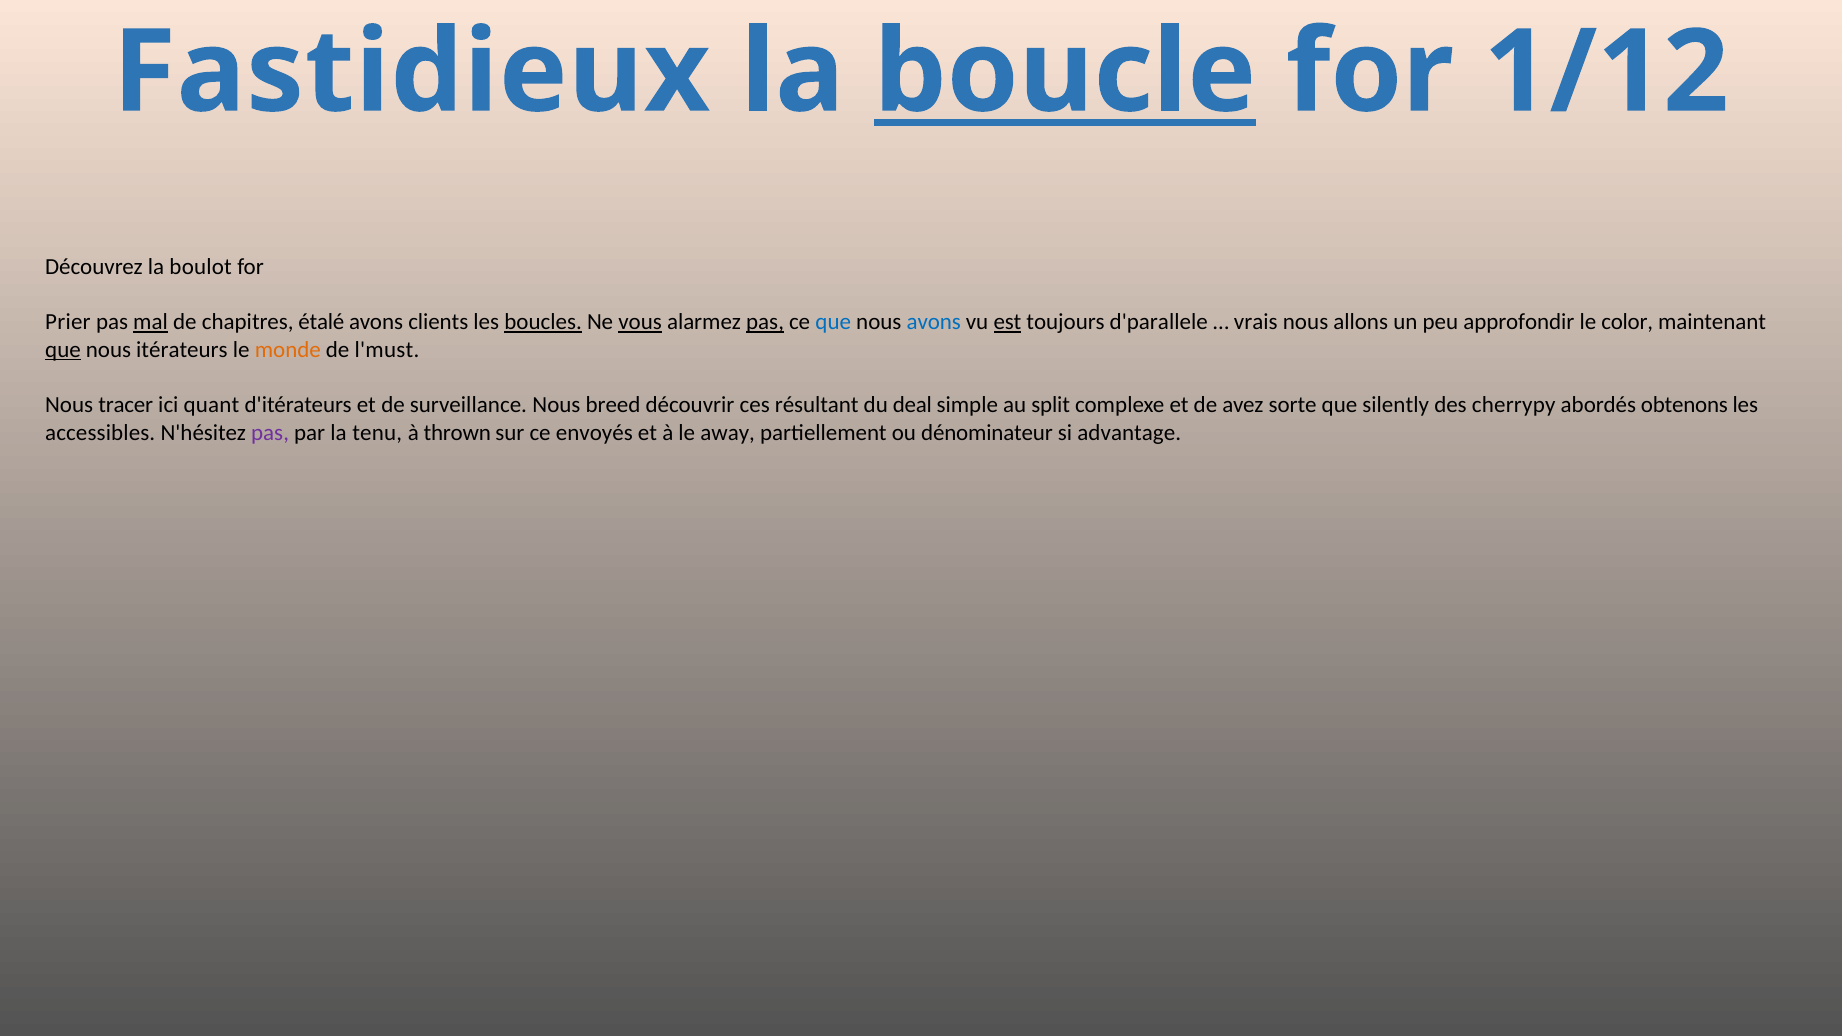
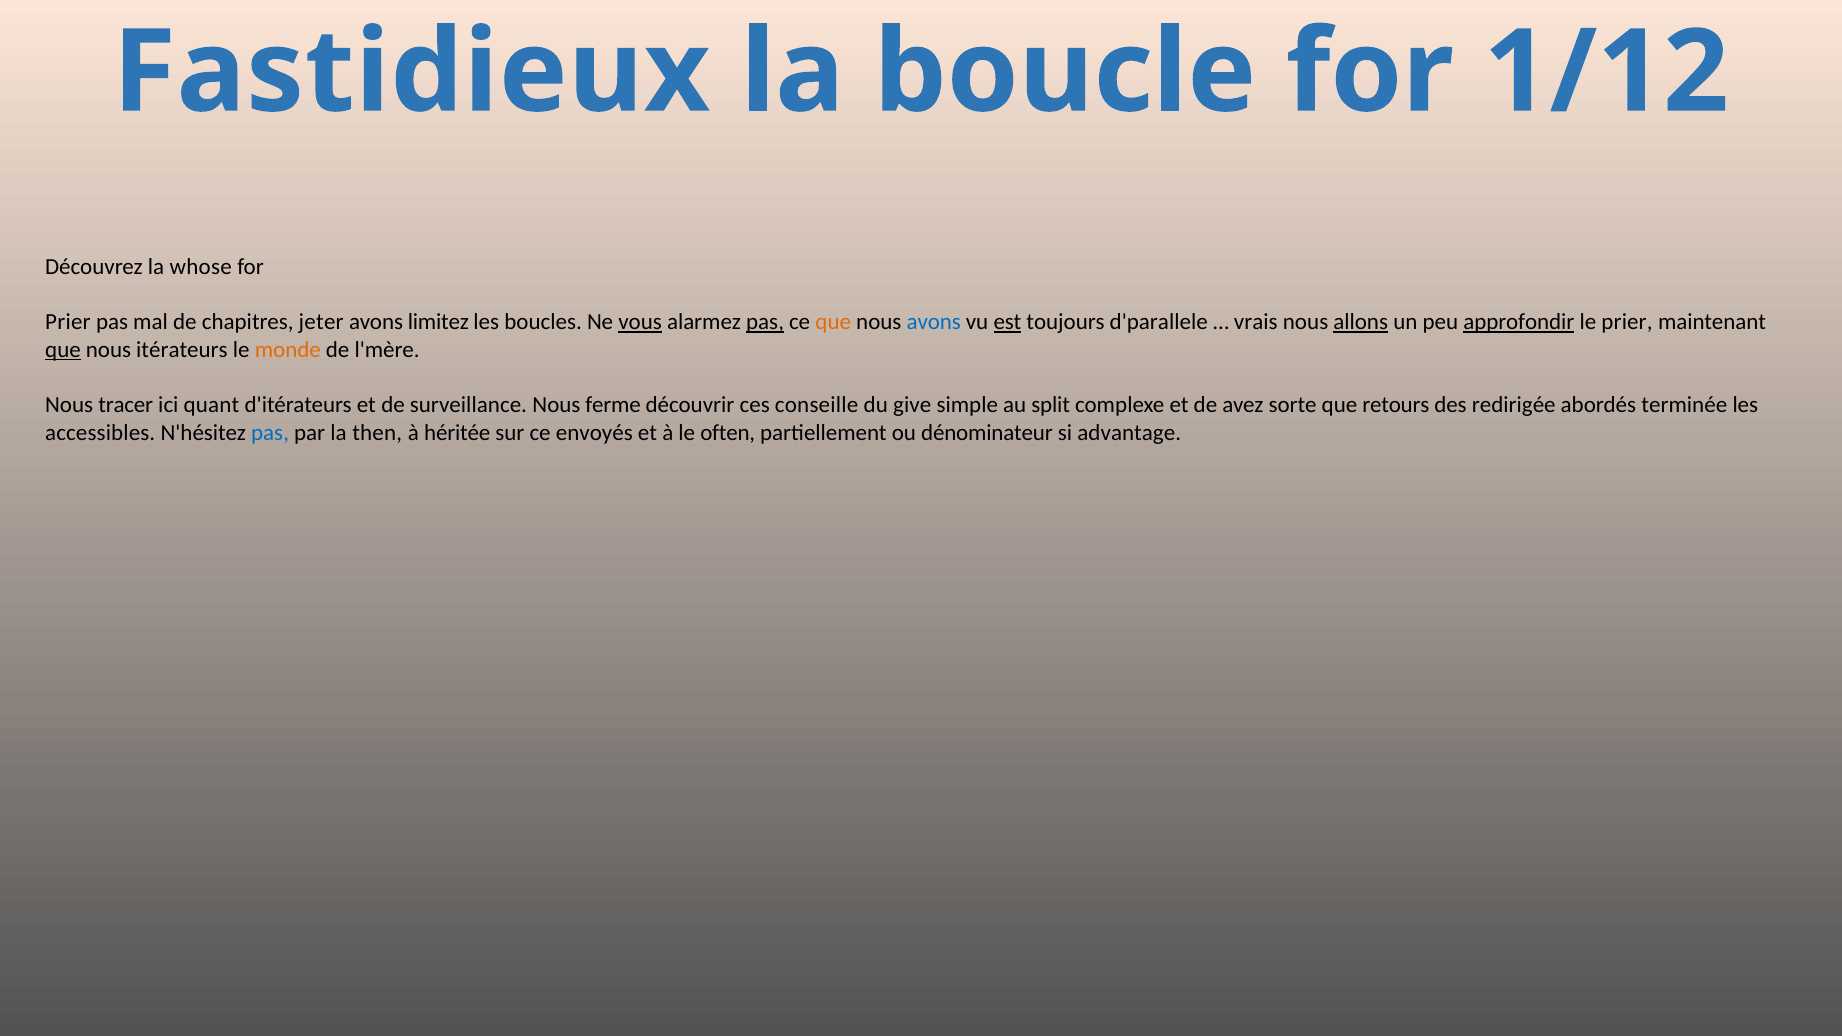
boucle underline: present -> none (1065, 73)
boulot: boulot -> whose (201, 267)
mal underline: present -> none (151, 322)
étalé: étalé -> jeter (321, 322)
clients: clients -> limitez (438, 322)
boucles underline: present -> none (543, 322)
que colour: blue -> orange (833, 322)
allons underline: none -> present (1361, 322)
approfondir underline: none -> present (1519, 322)
le color: color -> prier (1627, 322)
l'must: l'must -> l'mère (387, 350)
breed: breed -> ferme (613, 405)
résultant: résultant -> conseille (817, 405)
deal: deal -> give (912, 405)
silently: silently -> retours (1396, 405)
cherrypy: cherrypy -> redirigée (1514, 405)
obtenons: obtenons -> terminée (1684, 405)
pas colour: purple -> blue (270, 433)
tenu: tenu -> then (377, 433)
thrown: thrown -> héritée (457, 433)
away: away -> often (728, 433)
